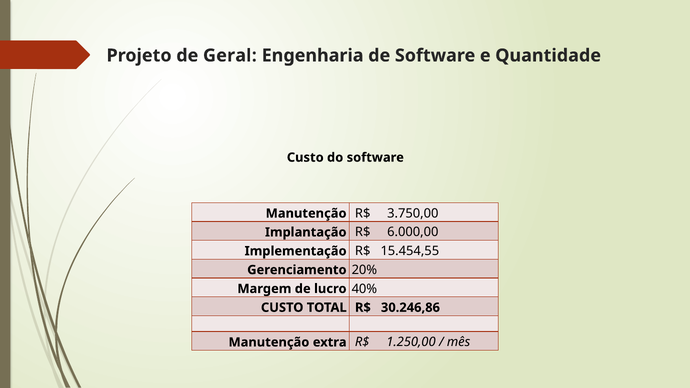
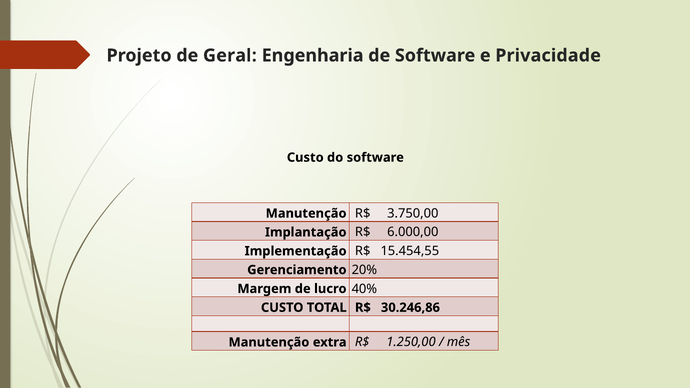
Quantidade: Quantidade -> Privacidade (548, 56)
